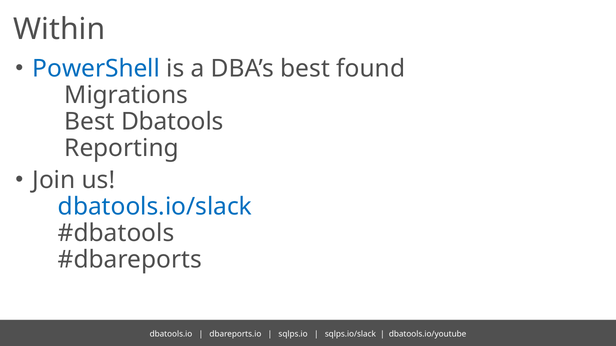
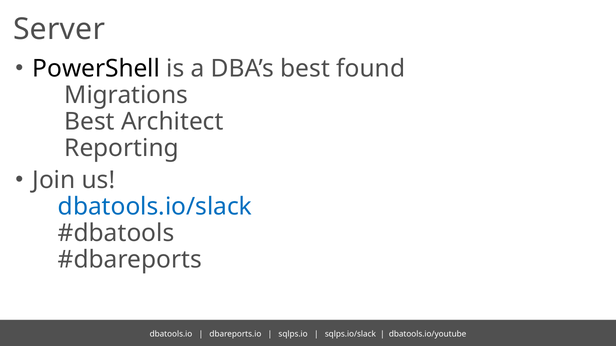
Within: Within -> Server (59, 29)
PowerShell colour: blue -> black (96, 69)
Dbatools: Dbatools -> Architect (172, 122)
